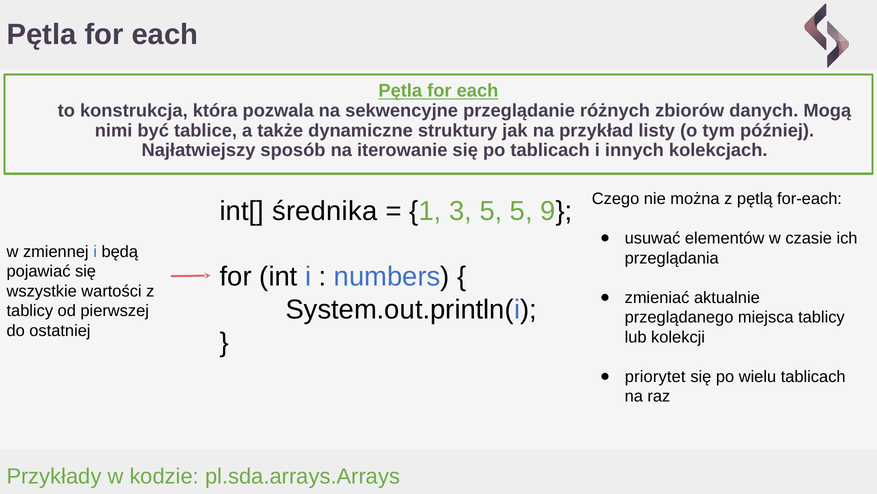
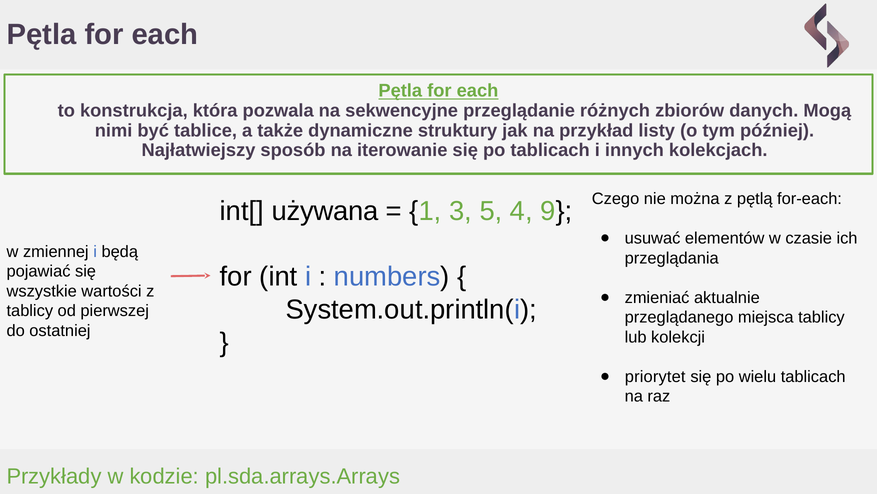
średnika: średnika -> używana (325, 211)
5 5: 5 -> 4 (521, 211)
